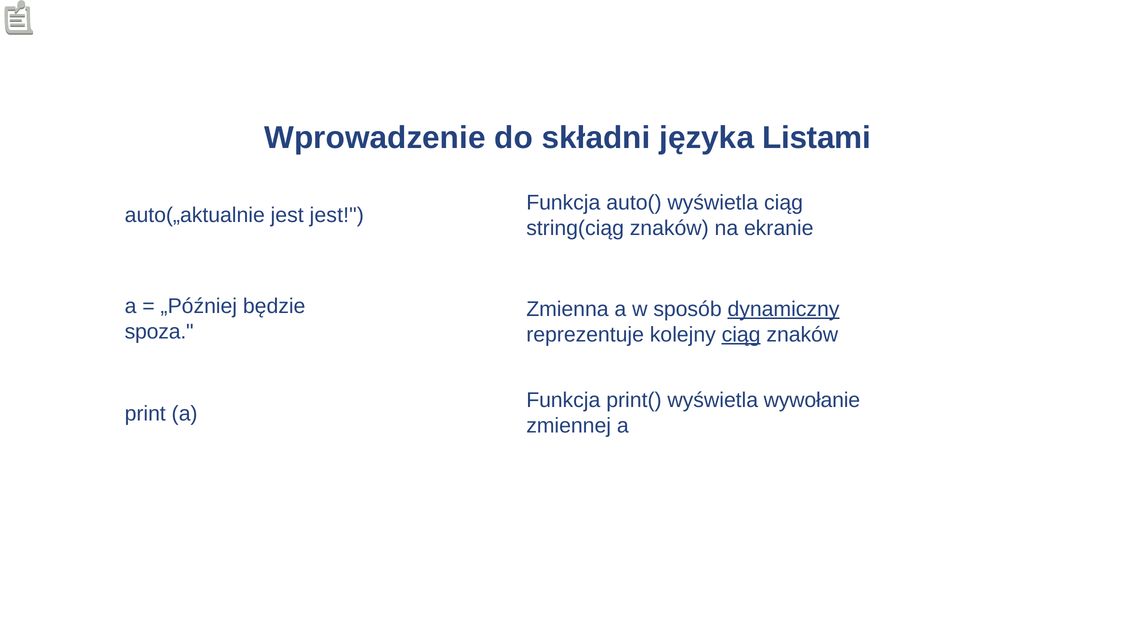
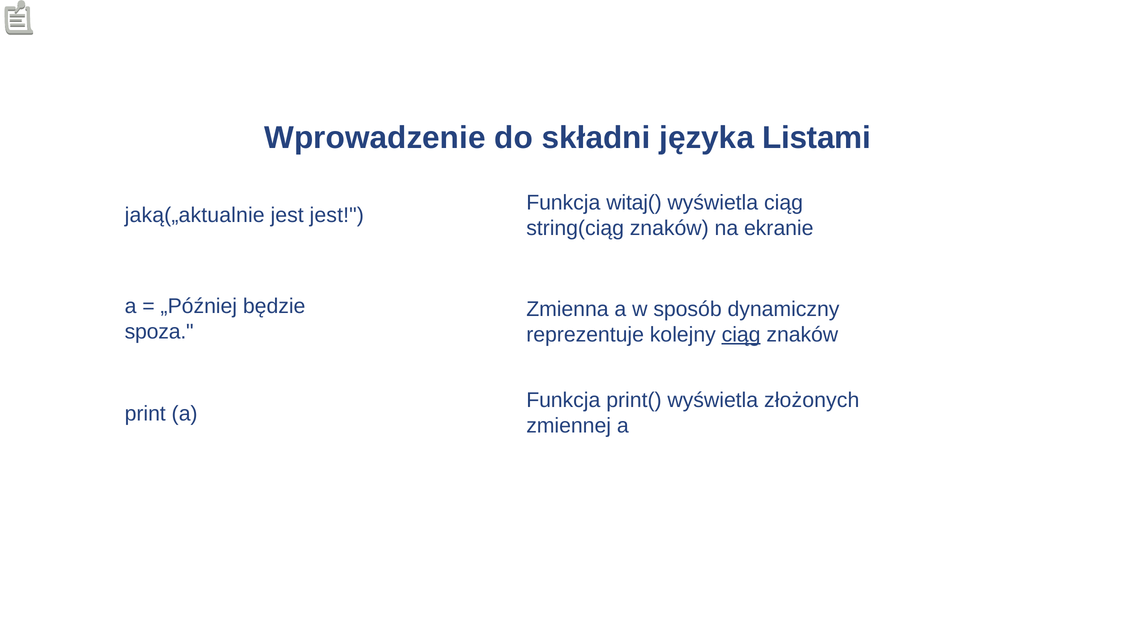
auto(: auto( -> witaj( (634, 203)
auto(„aktualnie: auto(„aktualnie -> jaką(„aktualnie (195, 215)
dynamiczny underline: present -> none (784, 309)
wywołanie: wywołanie -> złożonych (812, 400)
